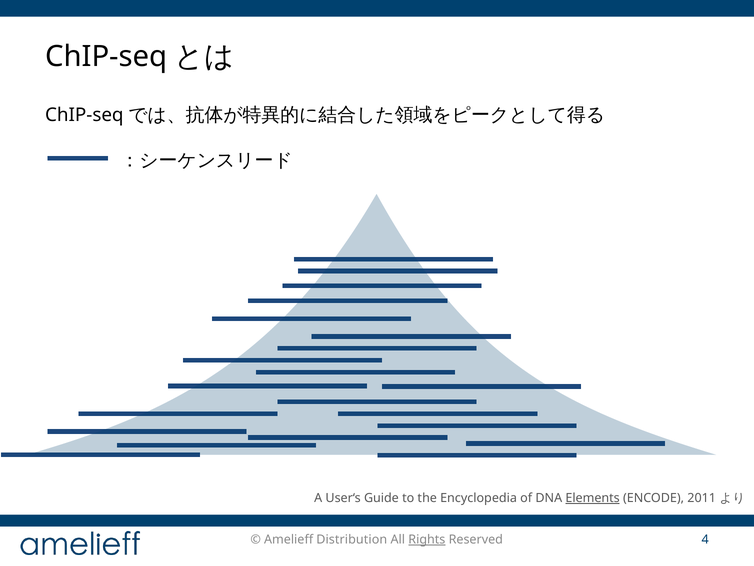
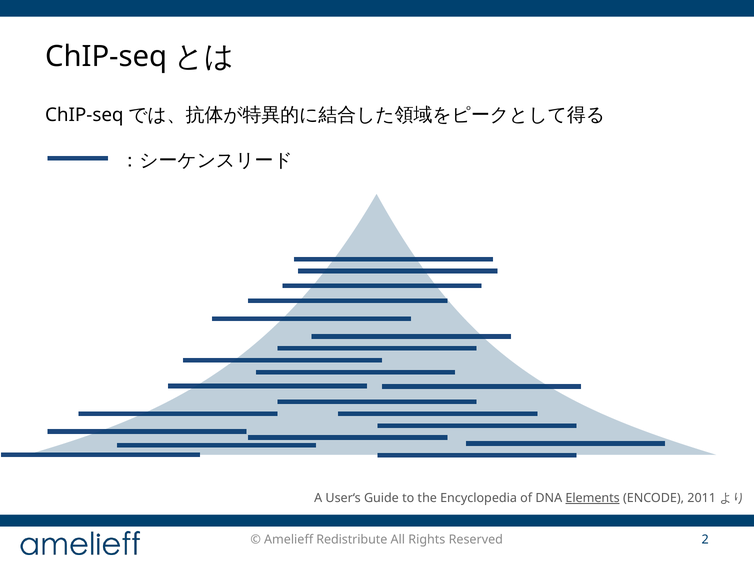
Distribution: Distribution -> Redistribute (352, 539)
Rights underline: present -> none (427, 539)
4: 4 -> 2 (705, 539)
